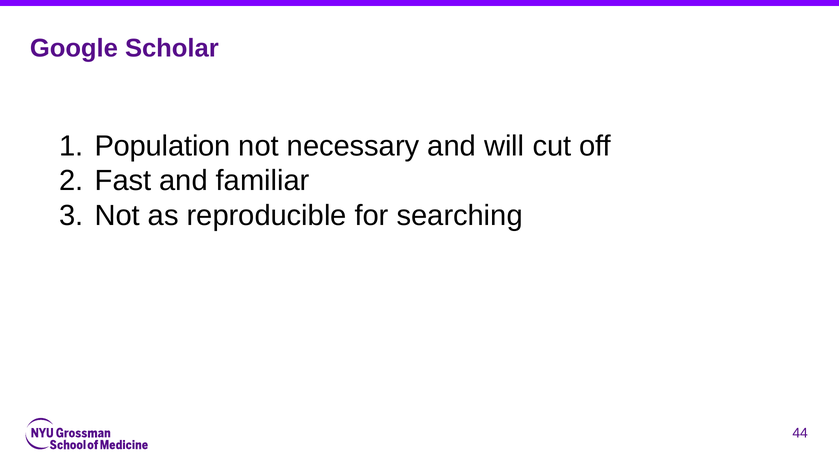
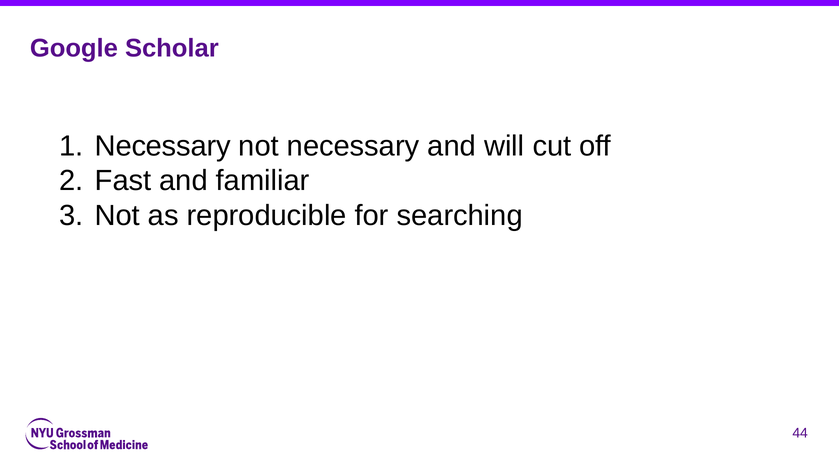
Population: Population -> Necessary (163, 146)
